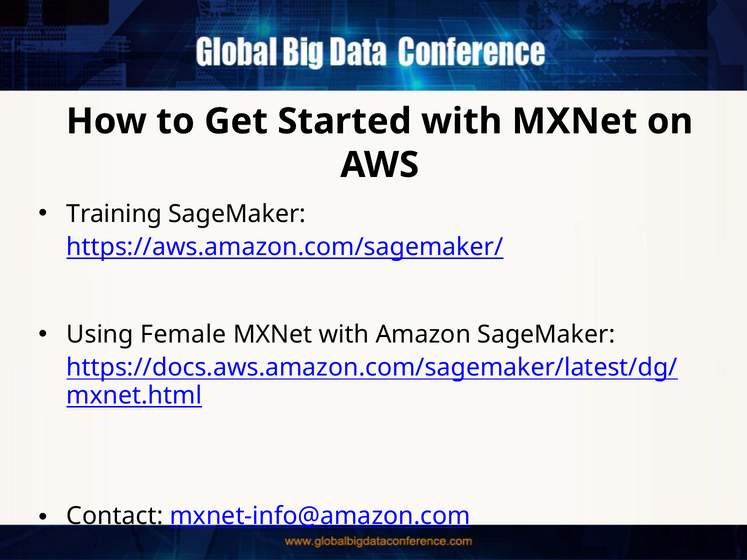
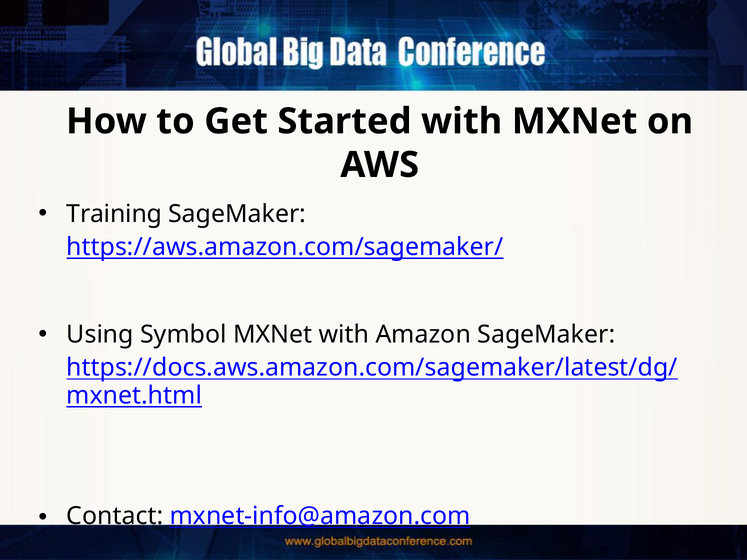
Female: Female -> Symbol (183, 335)
